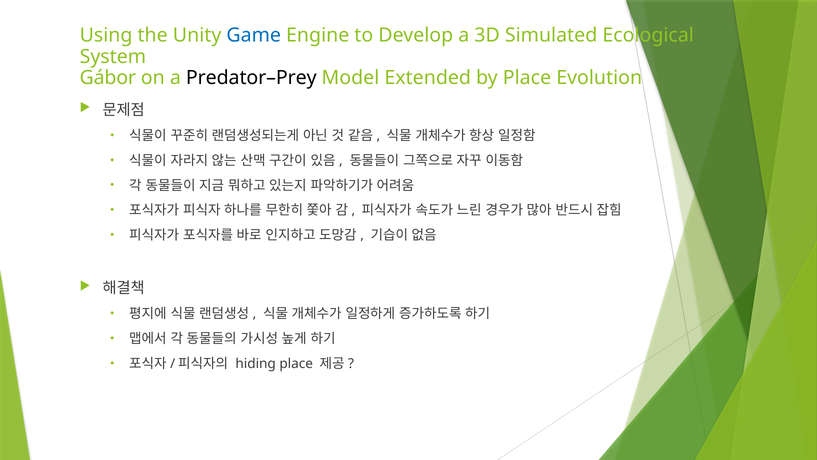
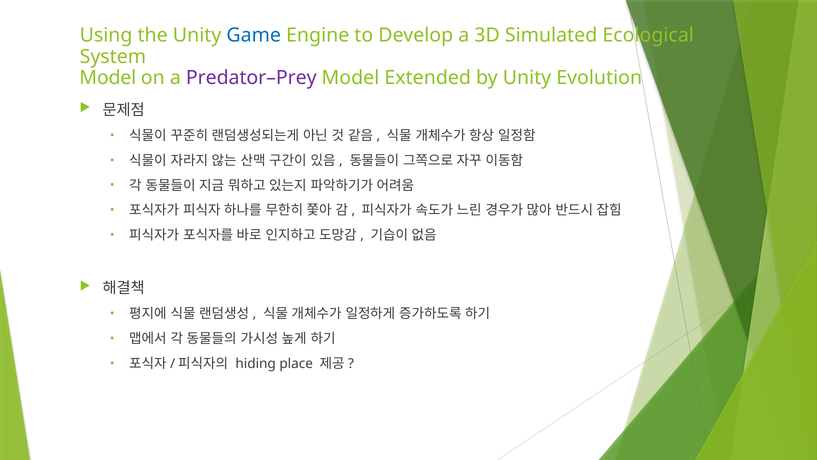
Gábor: Gábor -> Model (108, 78)
Predator–Prey colour: black -> purple (251, 78)
by Place: Place -> Unity (527, 78)
